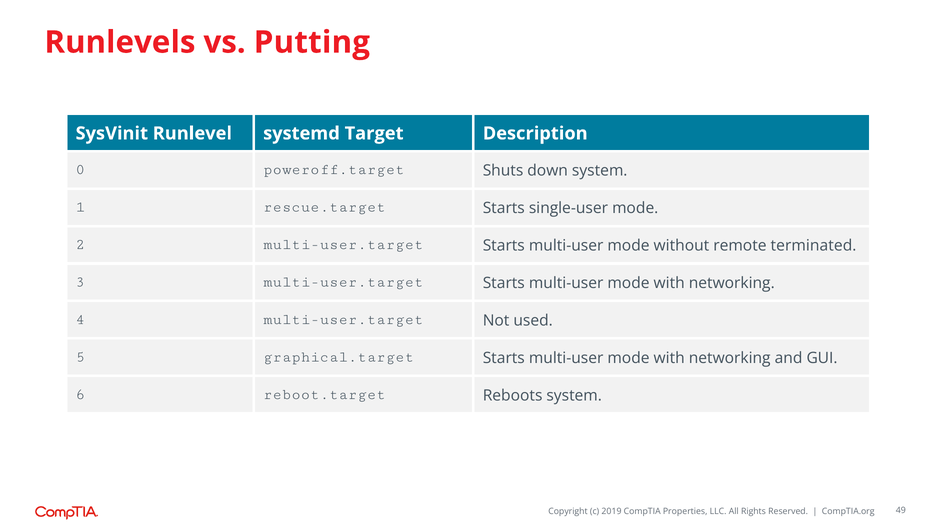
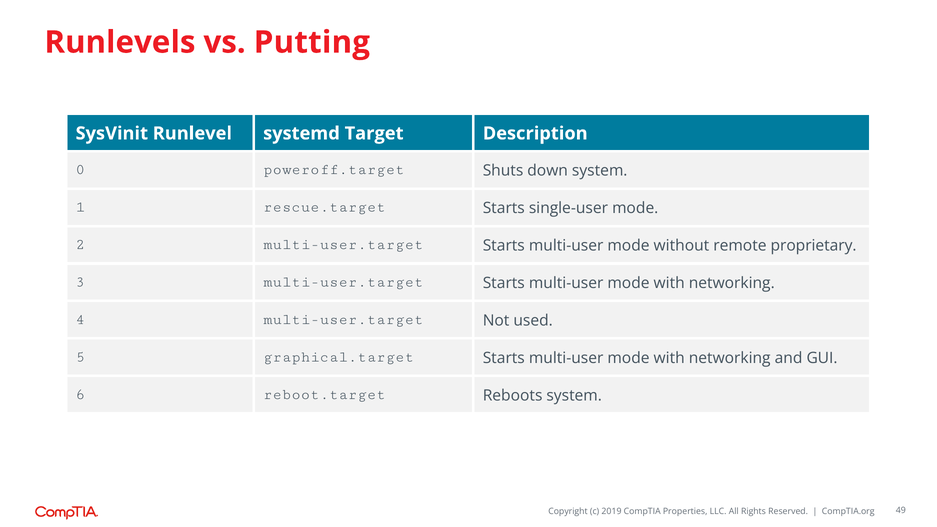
terminated: terminated -> proprietary (814, 246)
